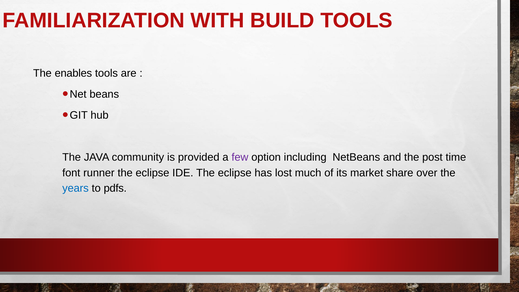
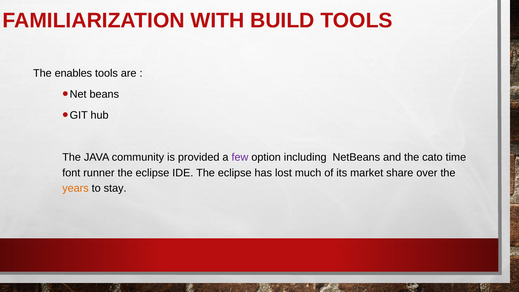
post: post -> cato (432, 157)
years colour: blue -> orange (75, 188)
pdfs: pdfs -> stay (115, 188)
